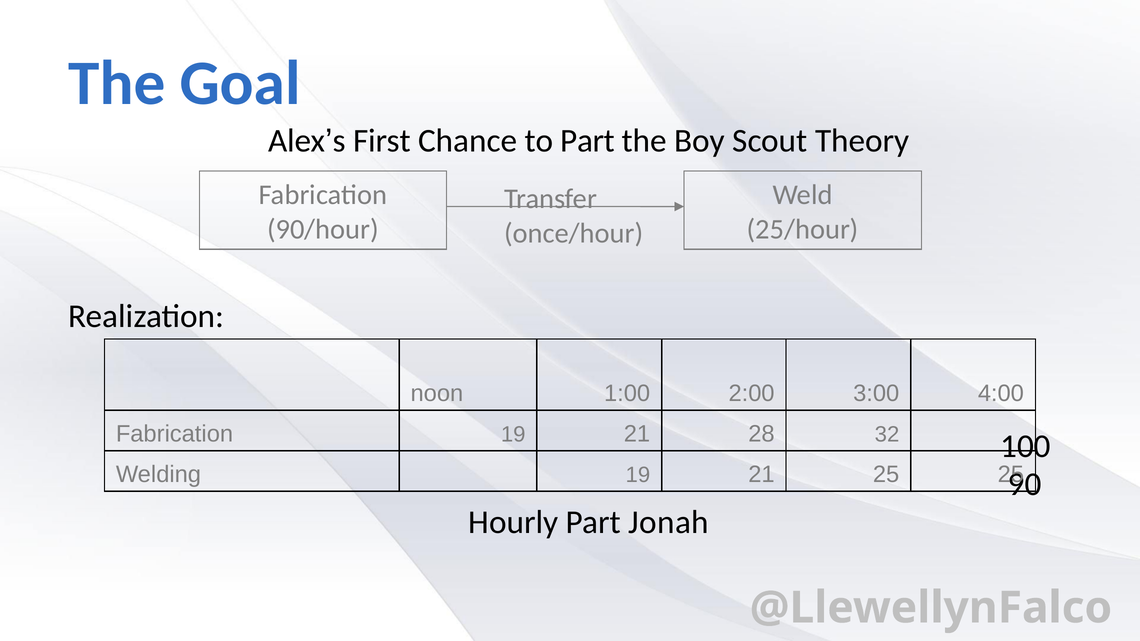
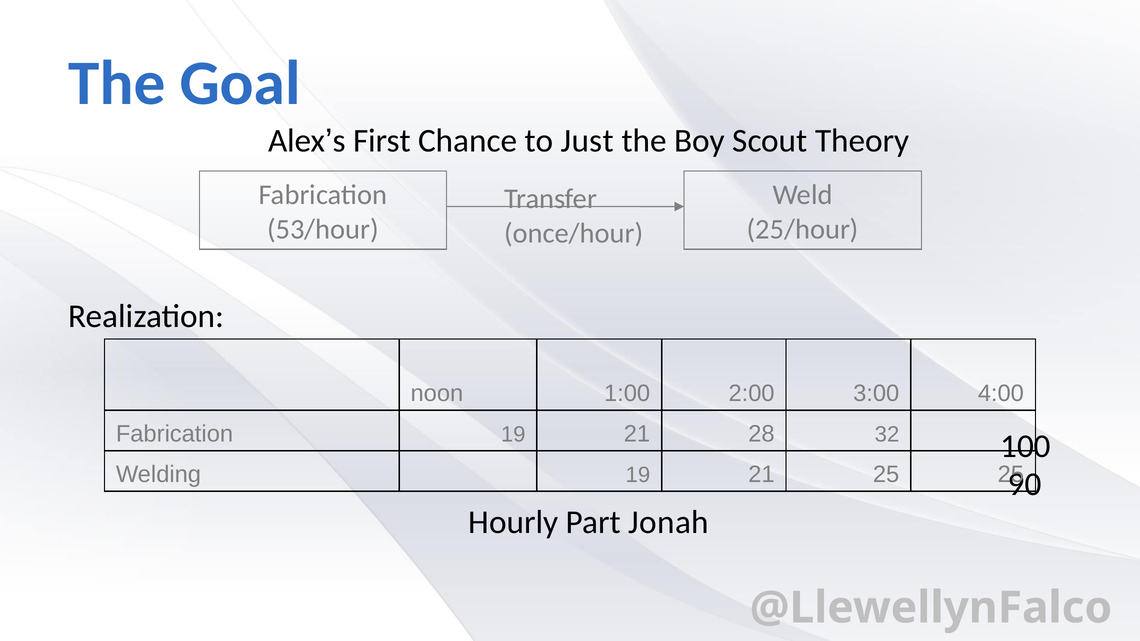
to Part: Part -> Just (587, 141)
90/hour: 90/hour -> 53/hour (323, 229)
